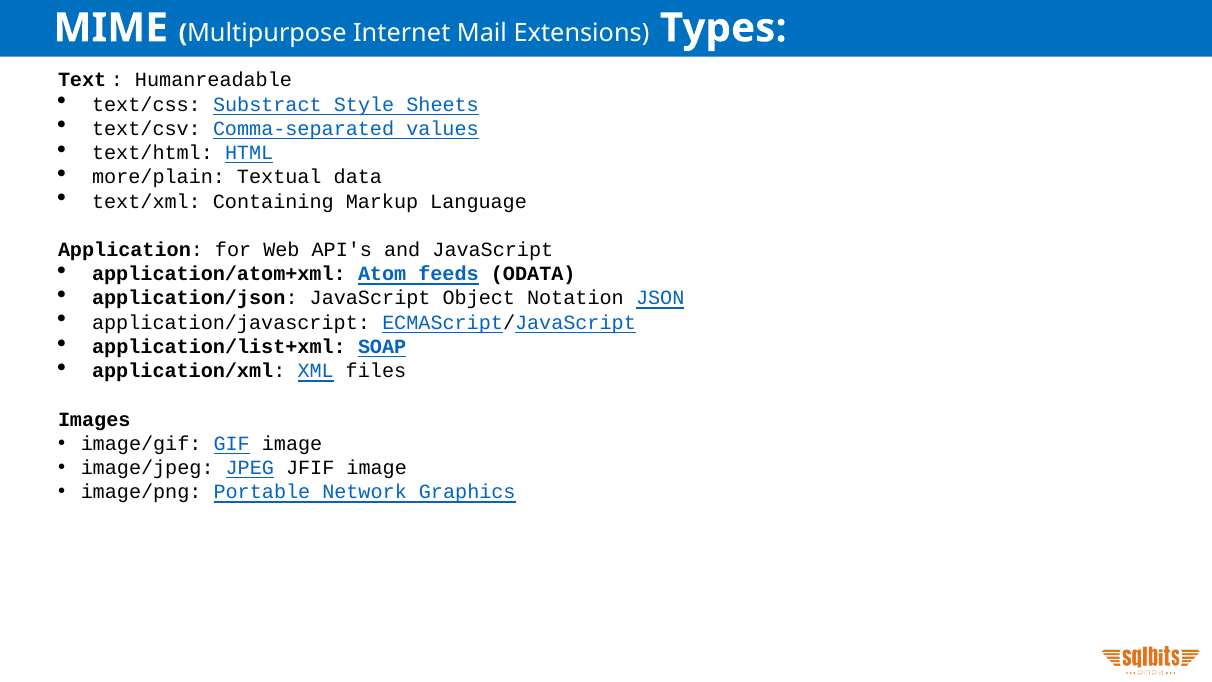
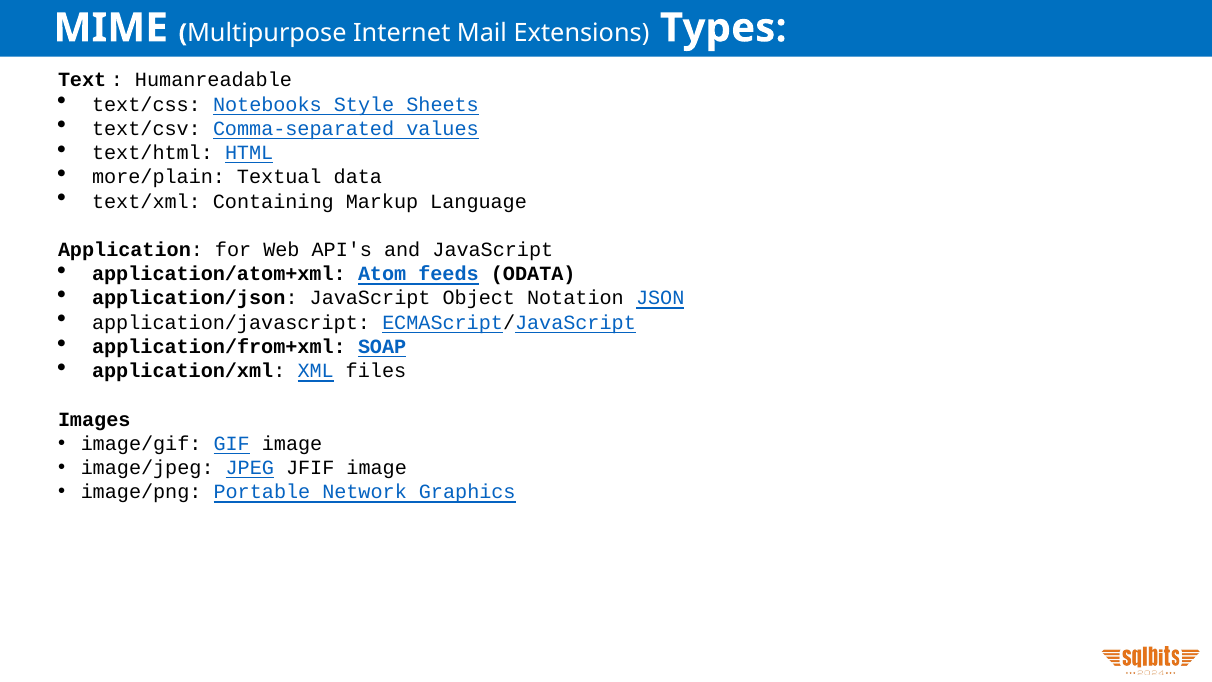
Substract: Substract -> Notebooks (267, 104)
application/list+xml: application/list+xml -> application/from+xml (219, 347)
